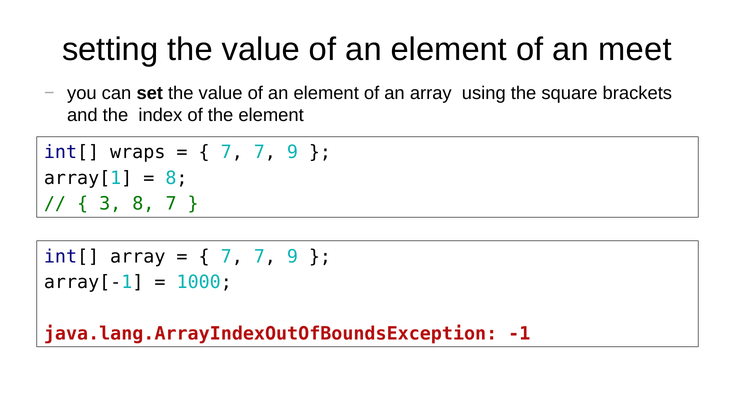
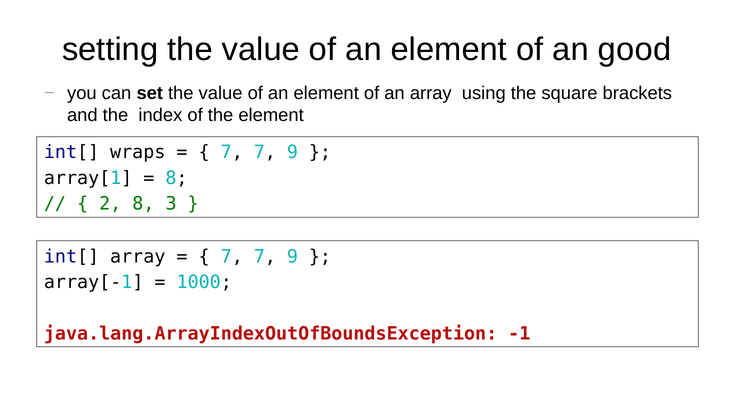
meet: meet -> good (635, 50)
3: 3 -> 2 (110, 204)
8 7: 7 -> 3 (171, 204)
